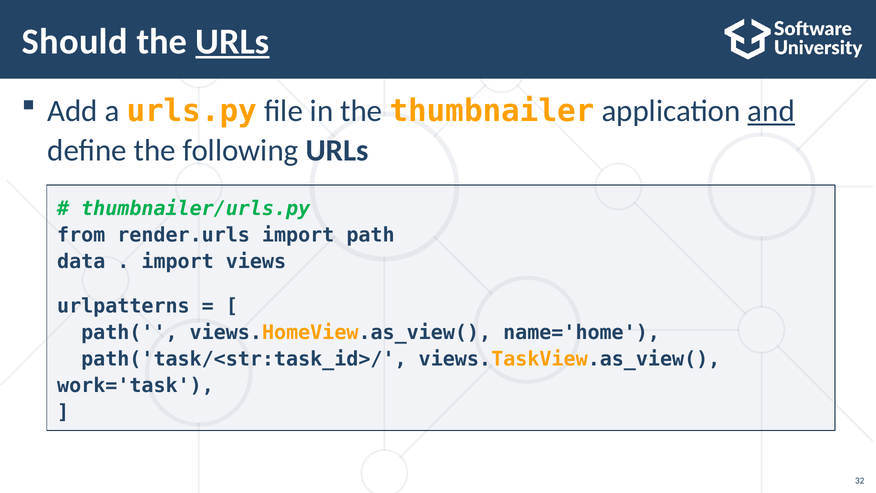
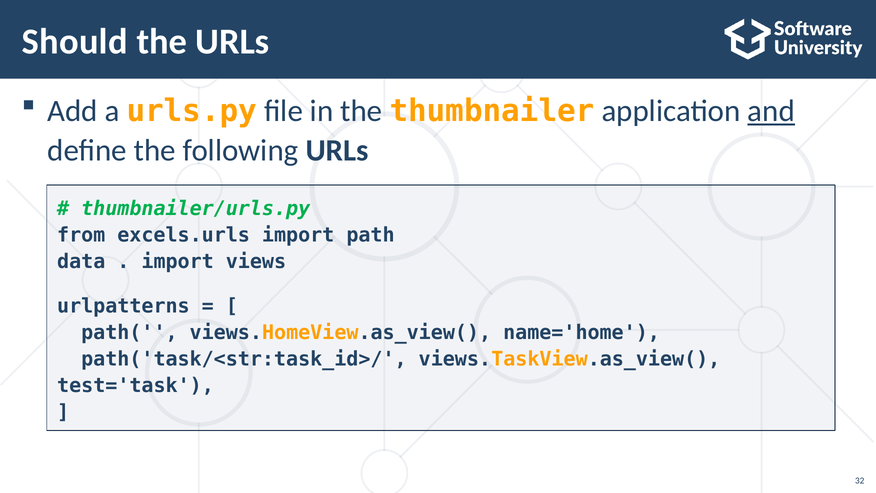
URLs underline: present -> none (232, 41)
render.urls: render.urls -> excels.urls (184, 235)
work='task: work='task -> test='task (135, 386)
